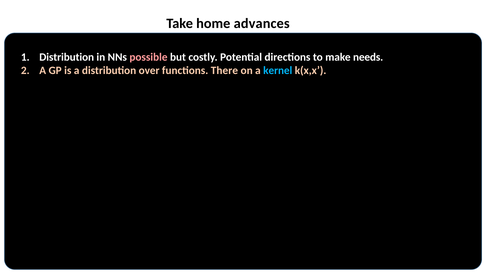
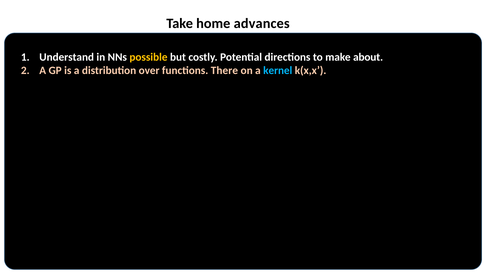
Distribution: Distribution -> Understand (67, 57)
possible colour: pink -> yellow (148, 57)
needs: needs -> about (368, 57)
